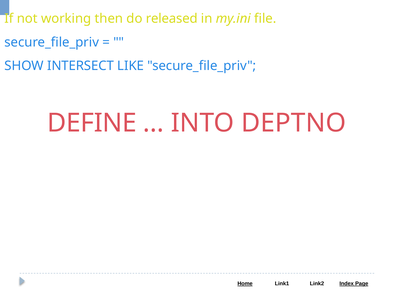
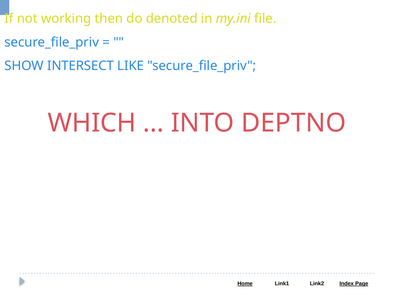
released: released -> denoted (172, 19)
DEFINE: DEFINE -> WHICH (92, 123)
